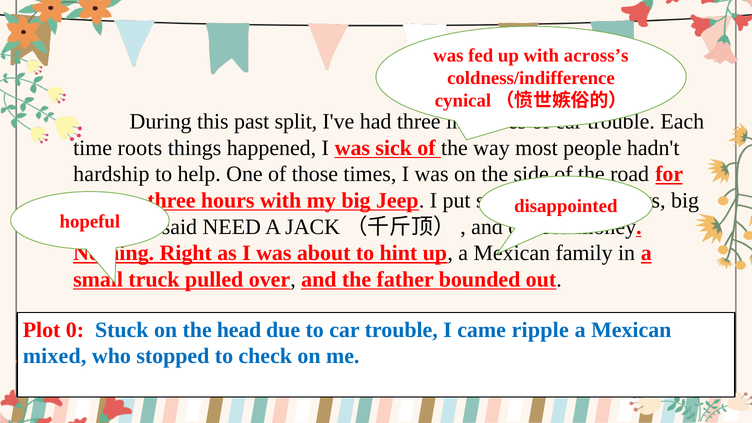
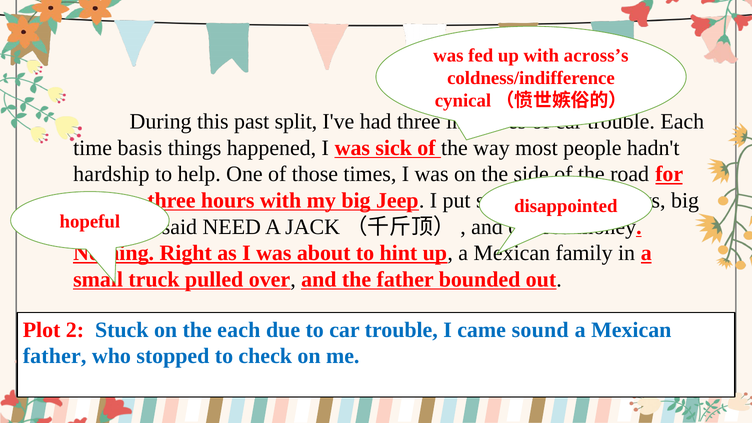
roots: roots -> basis (140, 148)
0: 0 -> 2 (75, 330)
the head: head -> each (239, 330)
ripple: ripple -> sound (540, 330)
mixed: mixed -> father (55, 356)
